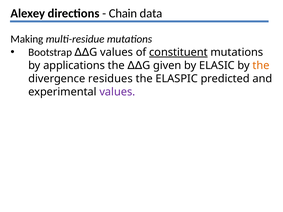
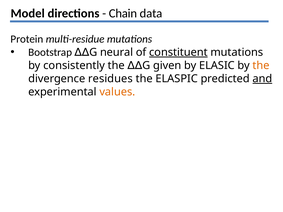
Alexey: Alexey -> Model (28, 13)
Making: Making -> Protein (27, 39)
values: values -> neural (117, 52)
applications: applications -> consistently (74, 66)
and underline: none -> present (262, 79)
values colour: purple -> orange (117, 92)
